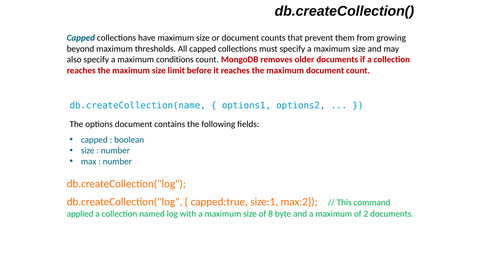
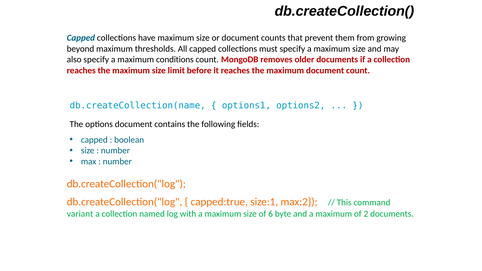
applied: applied -> variant (80, 214)
8: 8 -> 6 (271, 214)
